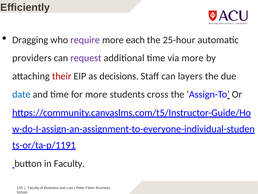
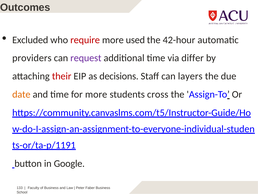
Efficiently: Efficiently -> Outcomes (25, 8)
Dragging: Dragging -> Excluded (30, 40)
require colour: purple -> red (85, 40)
each: each -> used (135, 40)
25-hour: 25-hour -> 42-hour (179, 40)
via more: more -> differ (193, 58)
date colour: blue -> orange (21, 94)
in Faculty: Faculty -> Google (69, 163)
